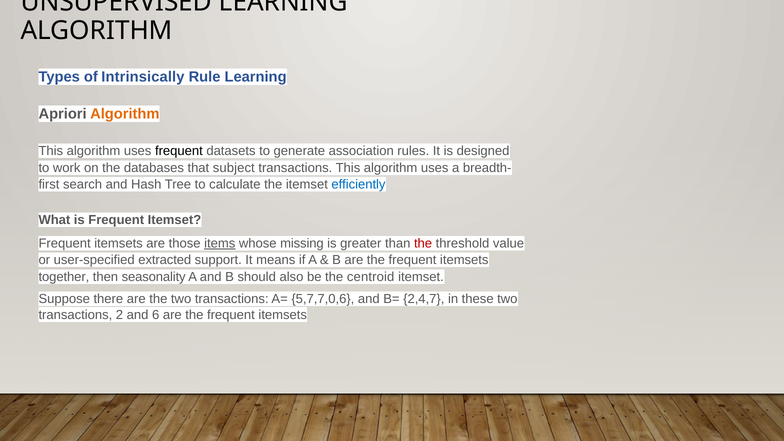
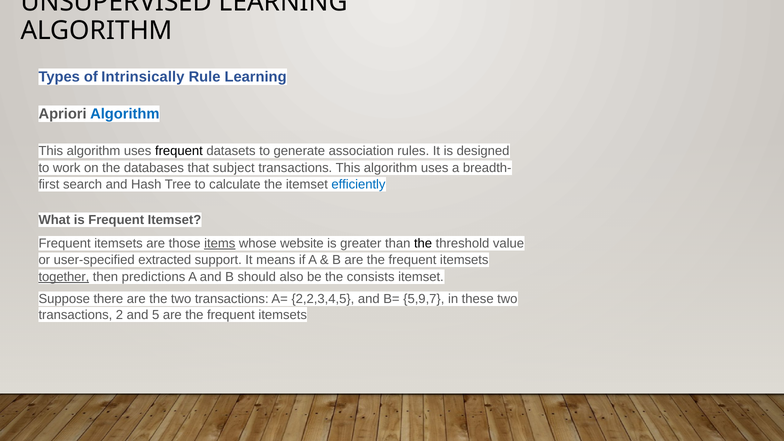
Algorithm colour: orange -> blue (125, 114)
missing: missing -> website (302, 243)
the colour: red -> black (423, 243)
together underline: none -> present (64, 277)
seasonality: seasonality -> predictions (154, 277)
centroid: centroid -> consists (371, 277)
5,7,7,0,6: 5,7,7,0,6 -> 2,2,3,4,5 (323, 299)
2,4,7: 2,4,7 -> 5,9,7 (424, 299)
6: 6 -> 5 (156, 315)
